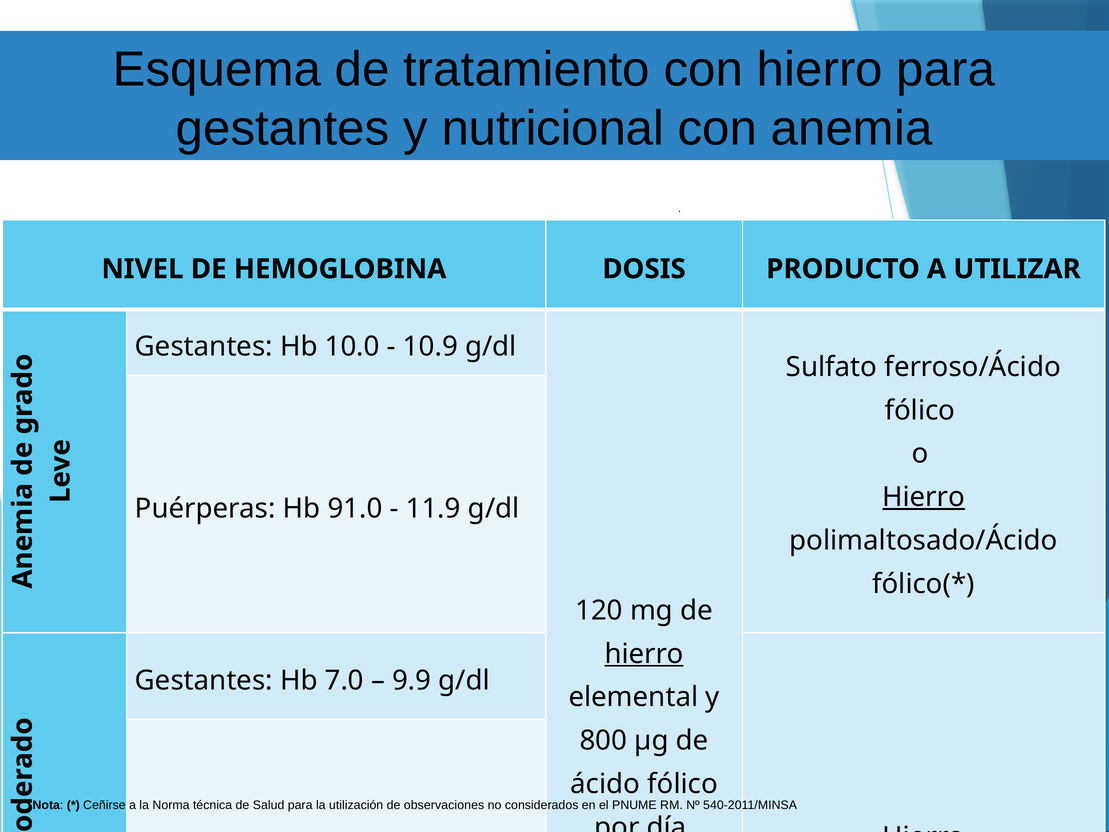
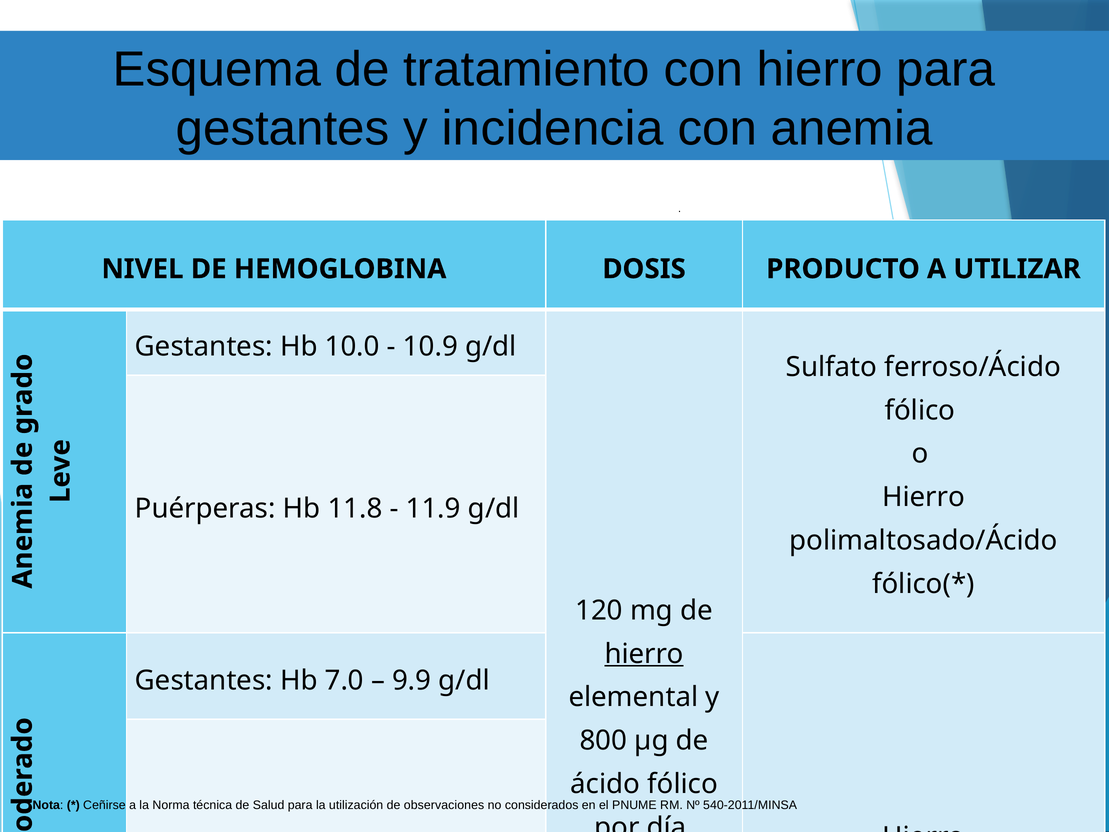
nutricional: nutricional -> incidencia (553, 128)
Hierro underline: present -> none (924, 497)
91.0: 91.0 -> 11.8 (355, 508)
